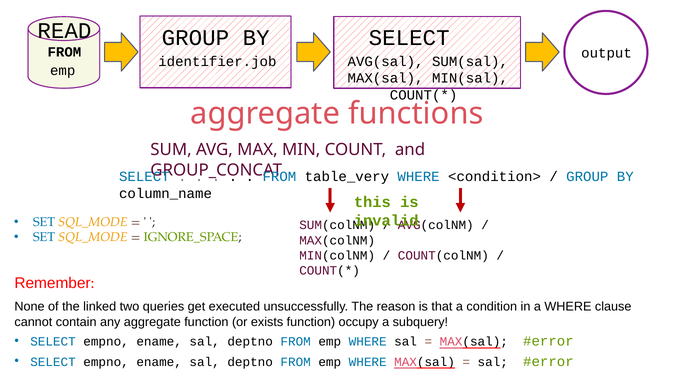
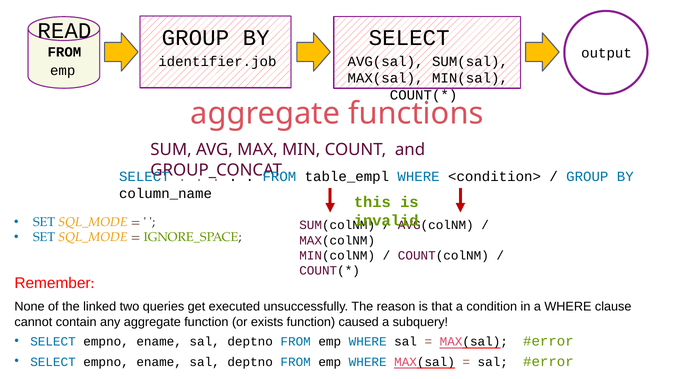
table_very: table_very -> table_empl (347, 177)
occupy: occupy -> caused (359, 322)
